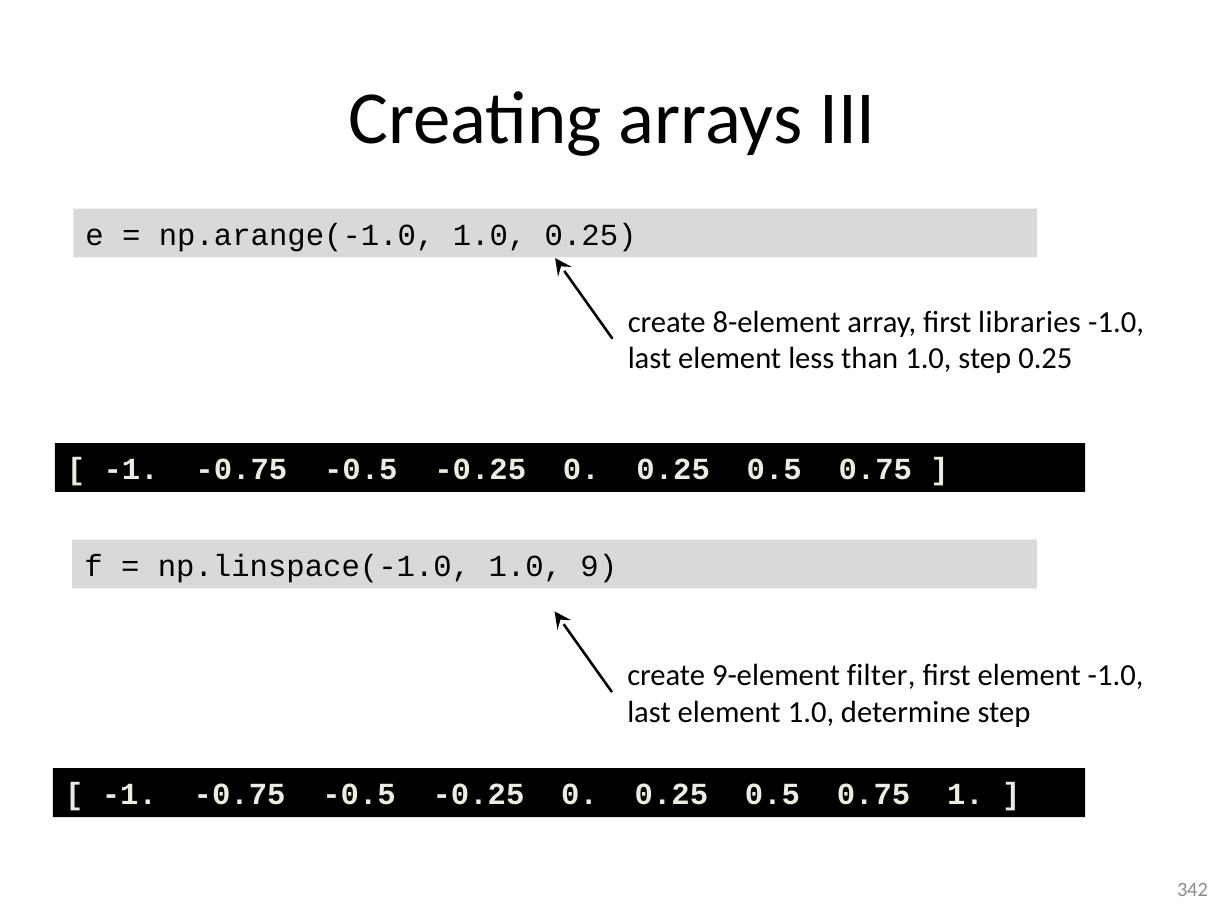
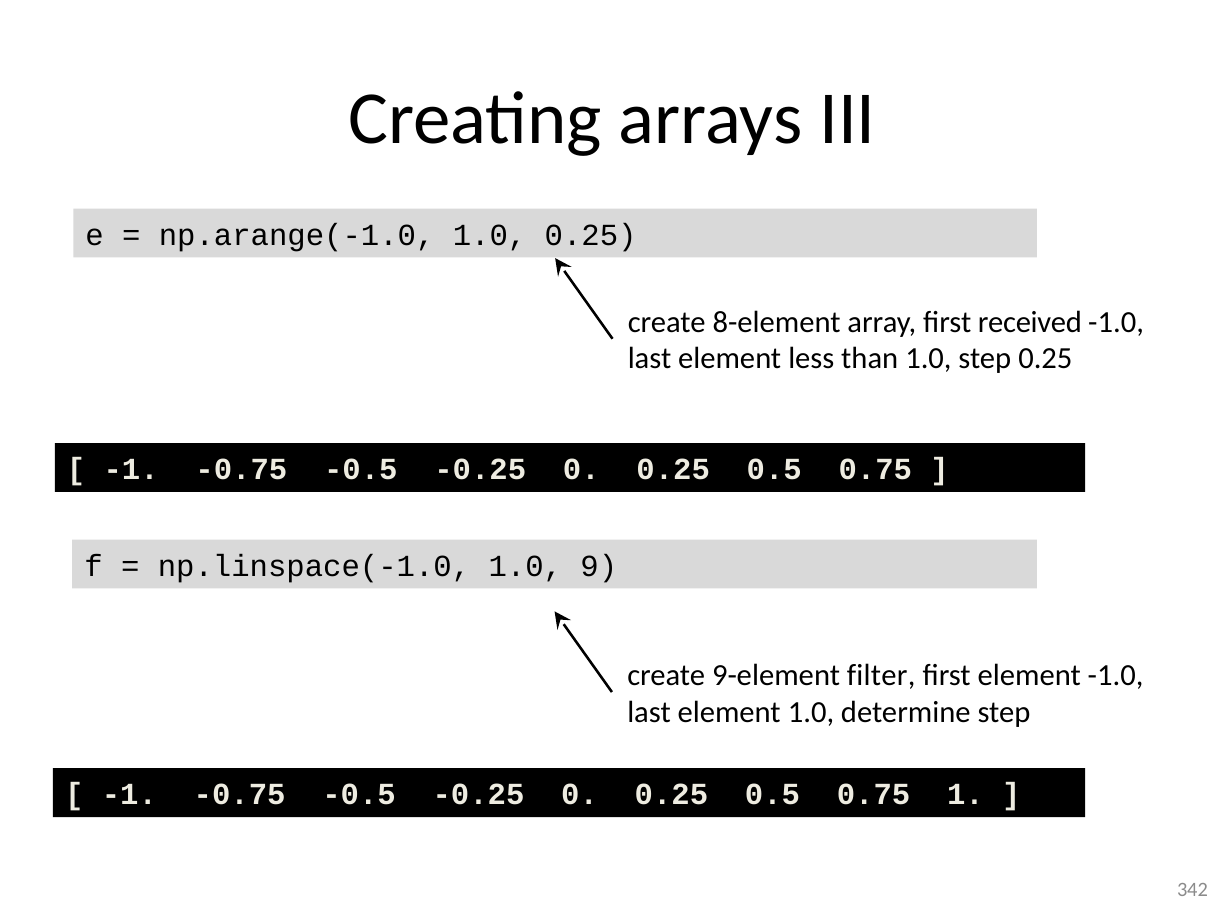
libraries: libraries -> received (1030, 322)
